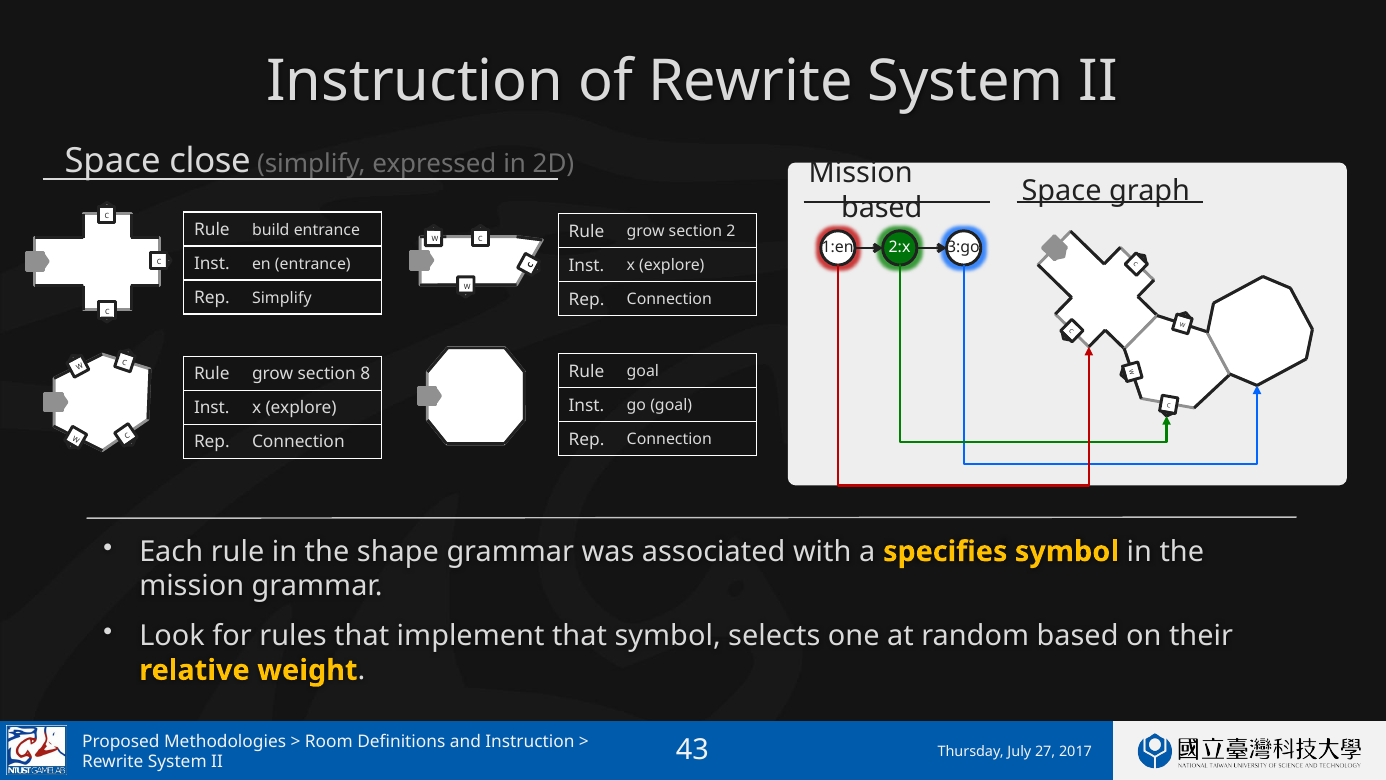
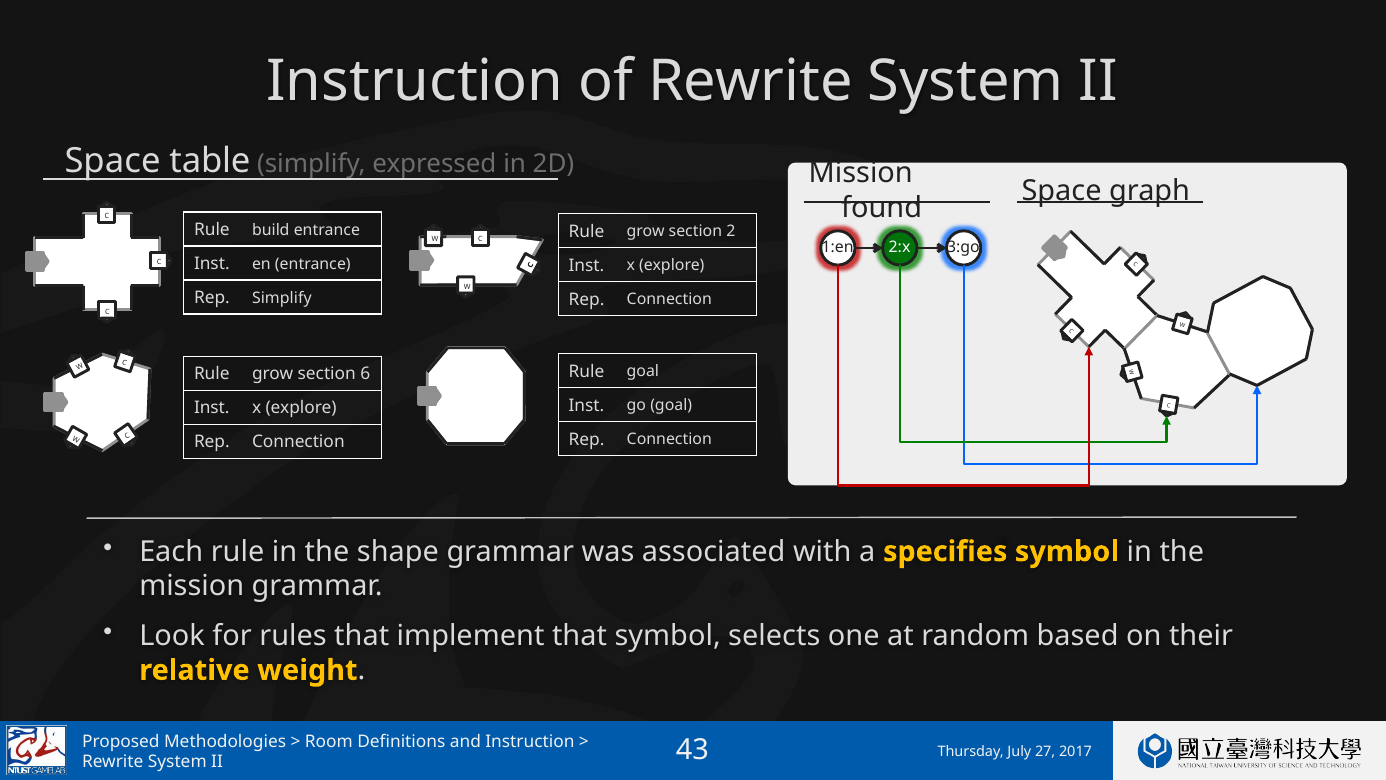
close: close -> table (210, 161)
based: based -> found (882, 208)
8: 8 -> 6 (365, 374)
